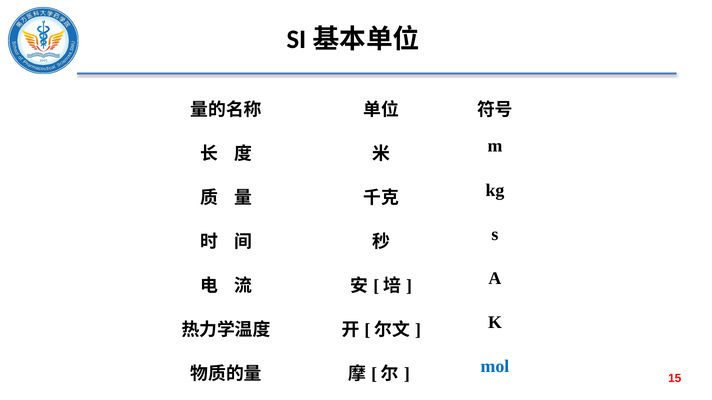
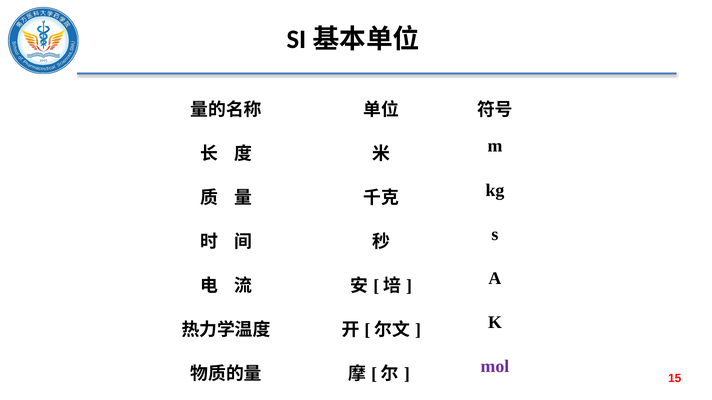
mol colour: blue -> purple (495, 367)
